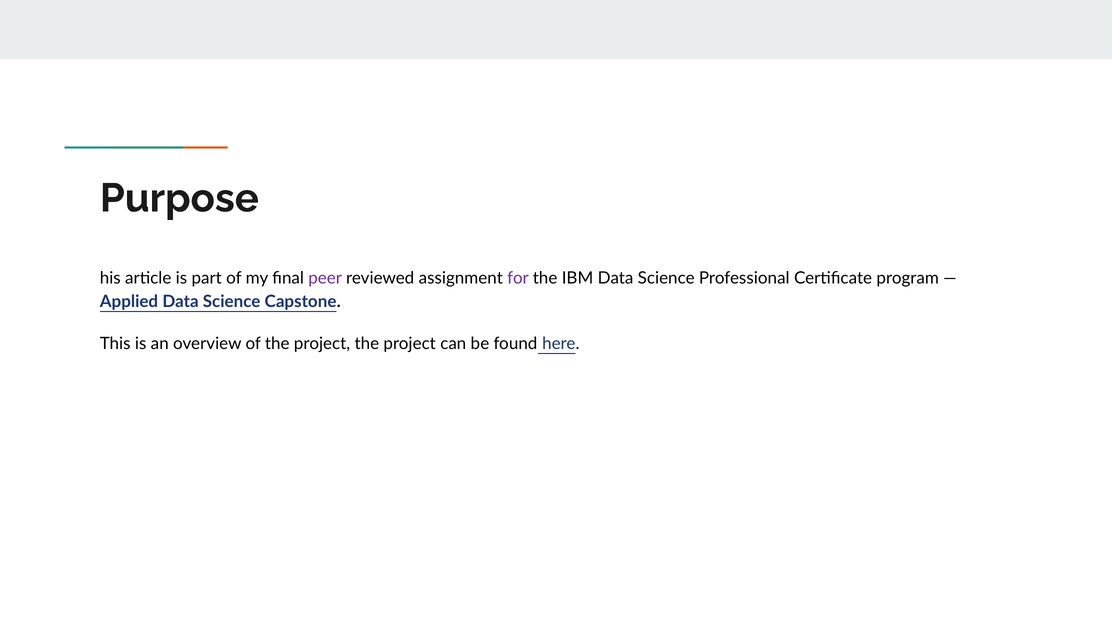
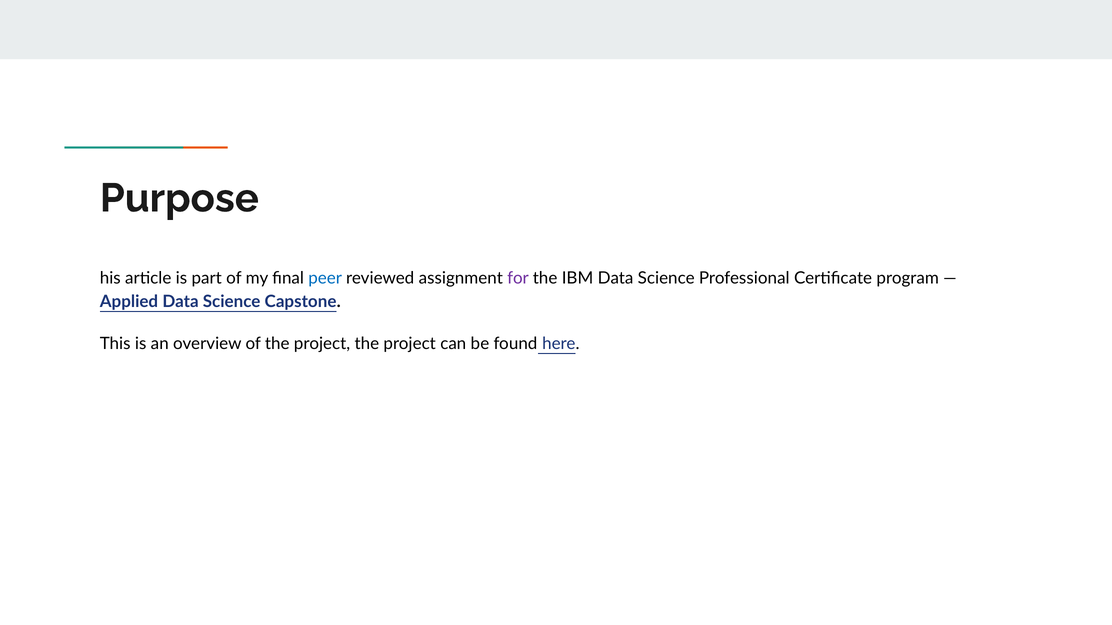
peer colour: purple -> blue (325, 278)
